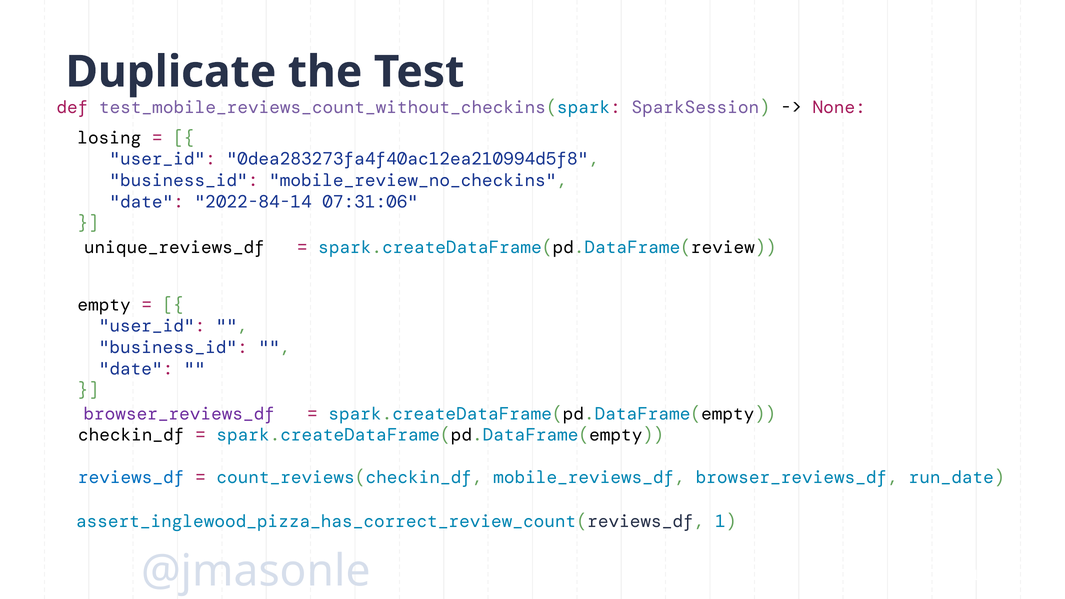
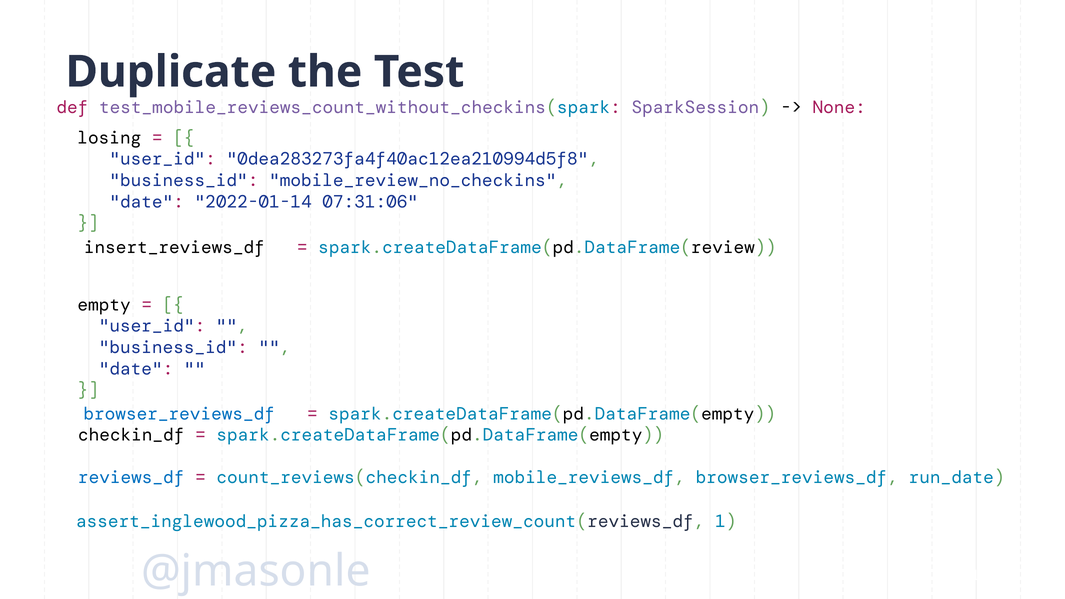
2022-84-14: 2022-84-14 -> 2022-01-14 (253, 202)
unique_reviews_df: unique_reviews_df -> insert_reviews_df (174, 248)
browser_reviews_df colour: purple -> blue (179, 414)
